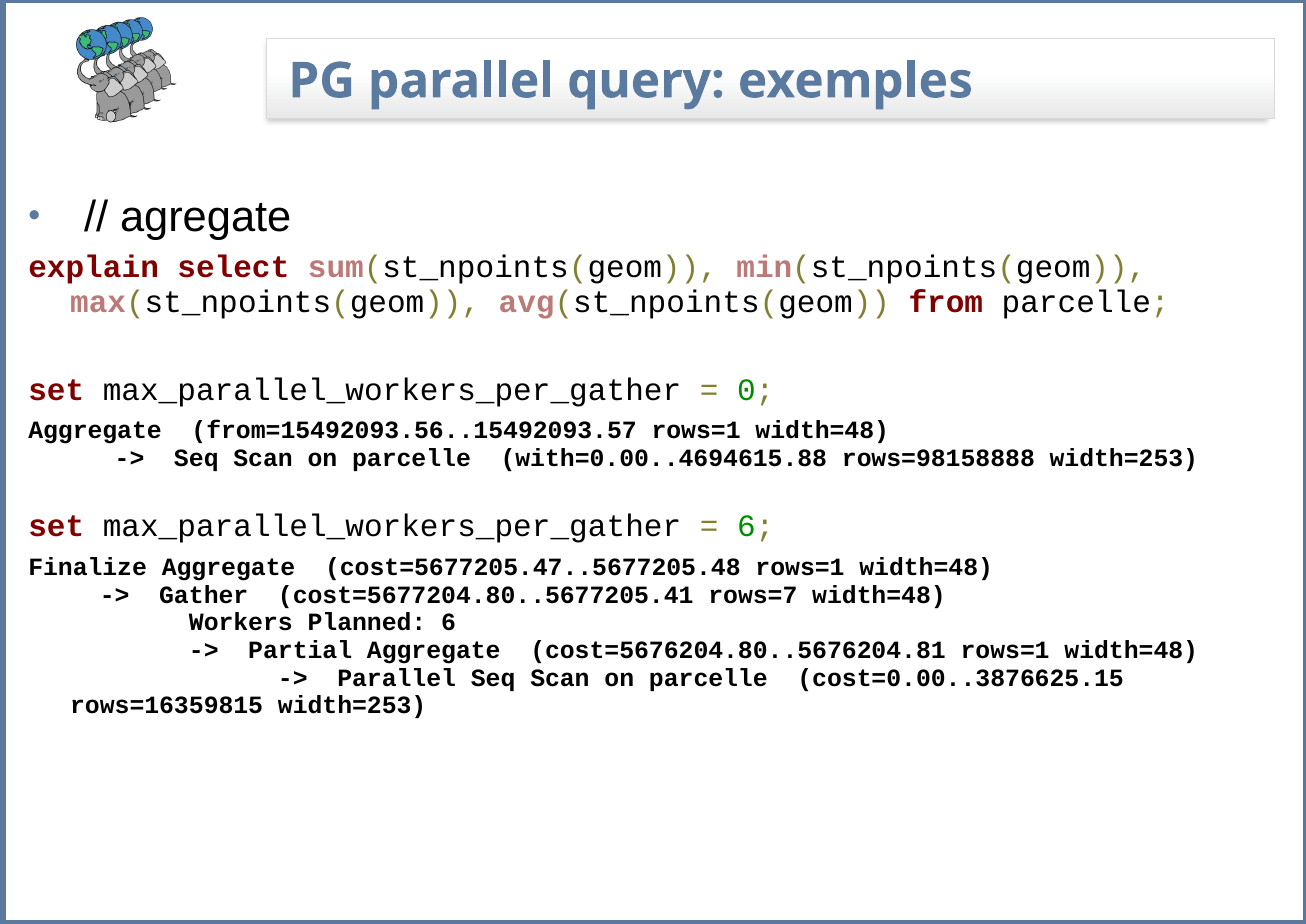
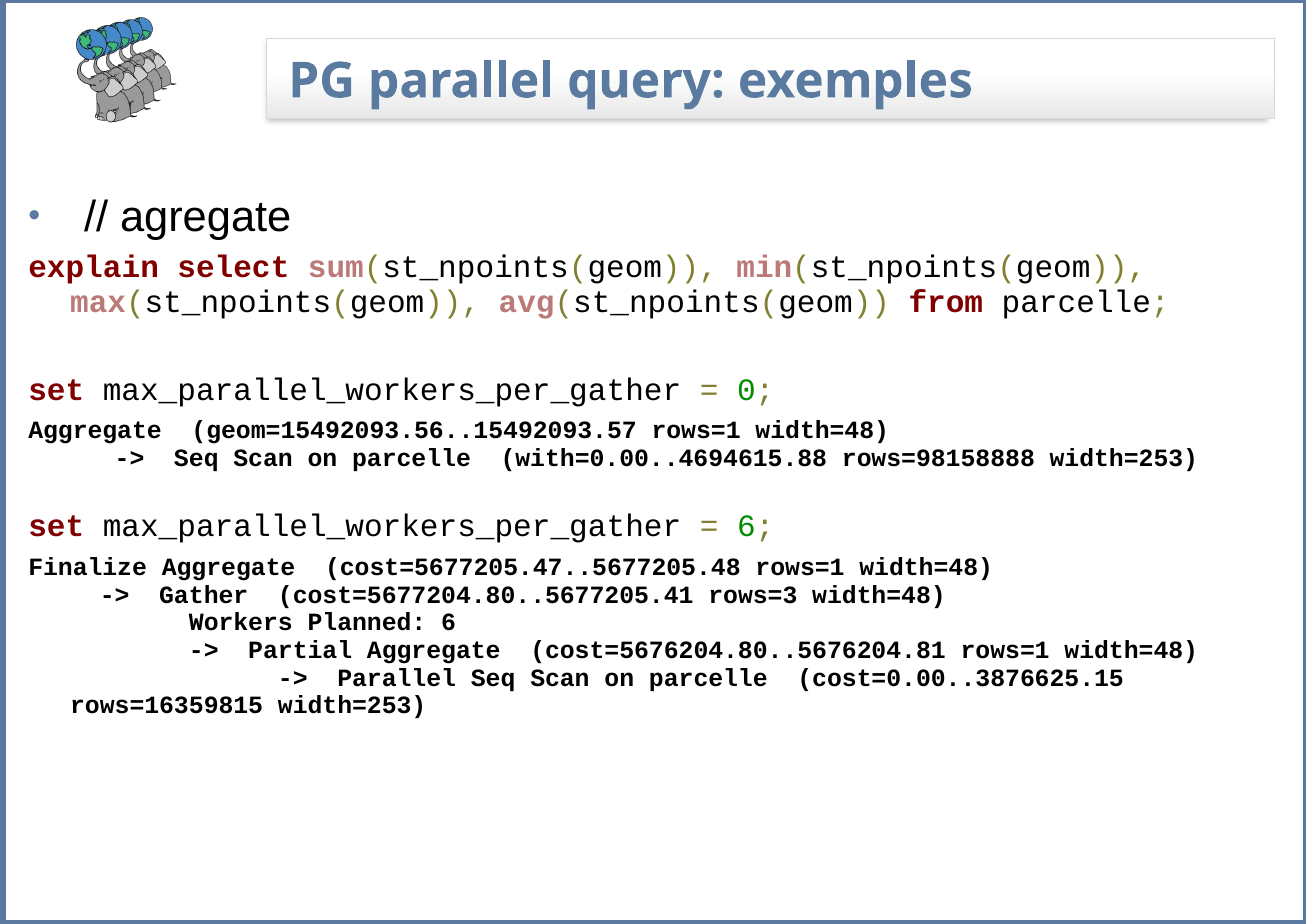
from=15492093.56..15492093.57: from=15492093.56..15492093.57 -> geom=15492093.56..15492093.57 (414, 430)
rows=7: rows=7 -> rows=3 (753, 594)
